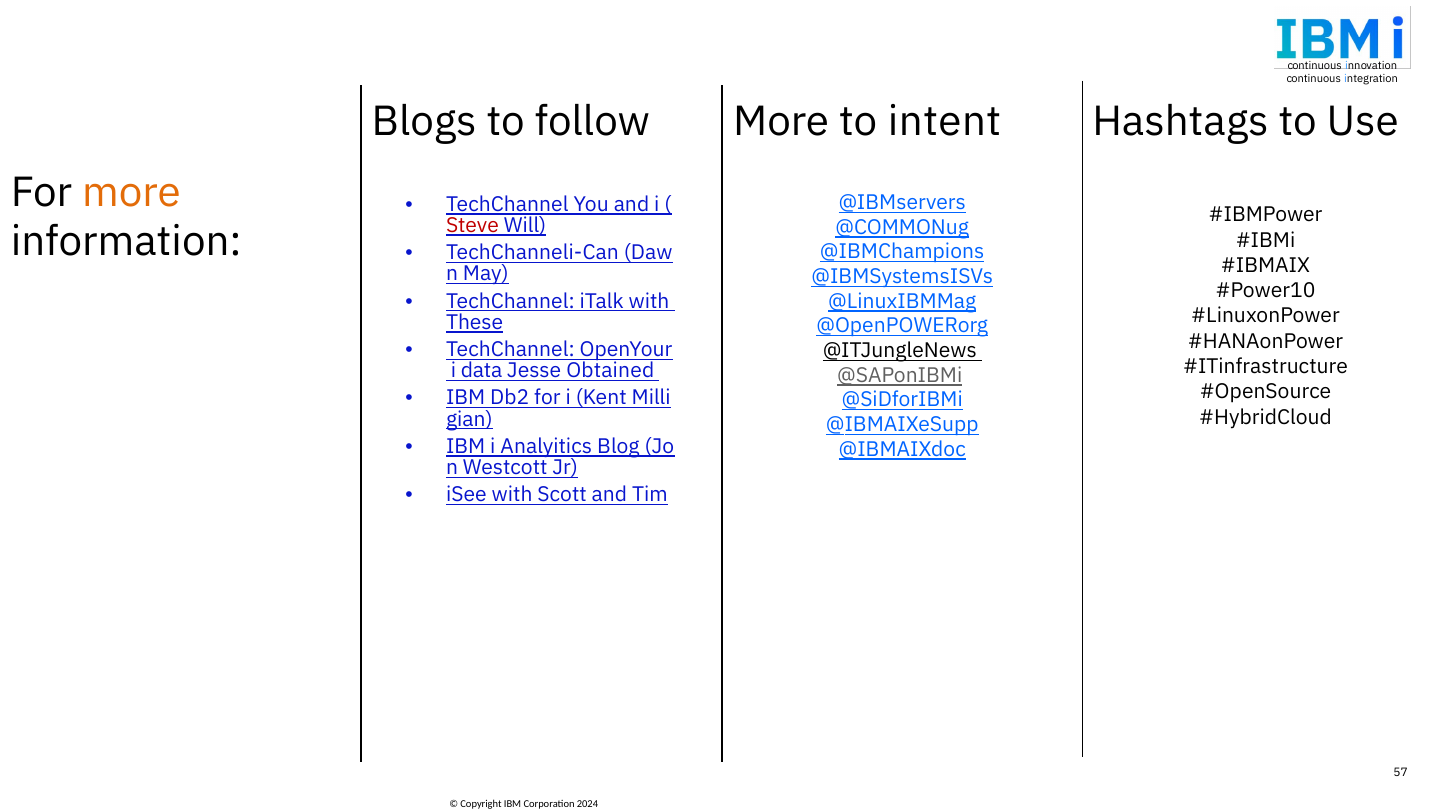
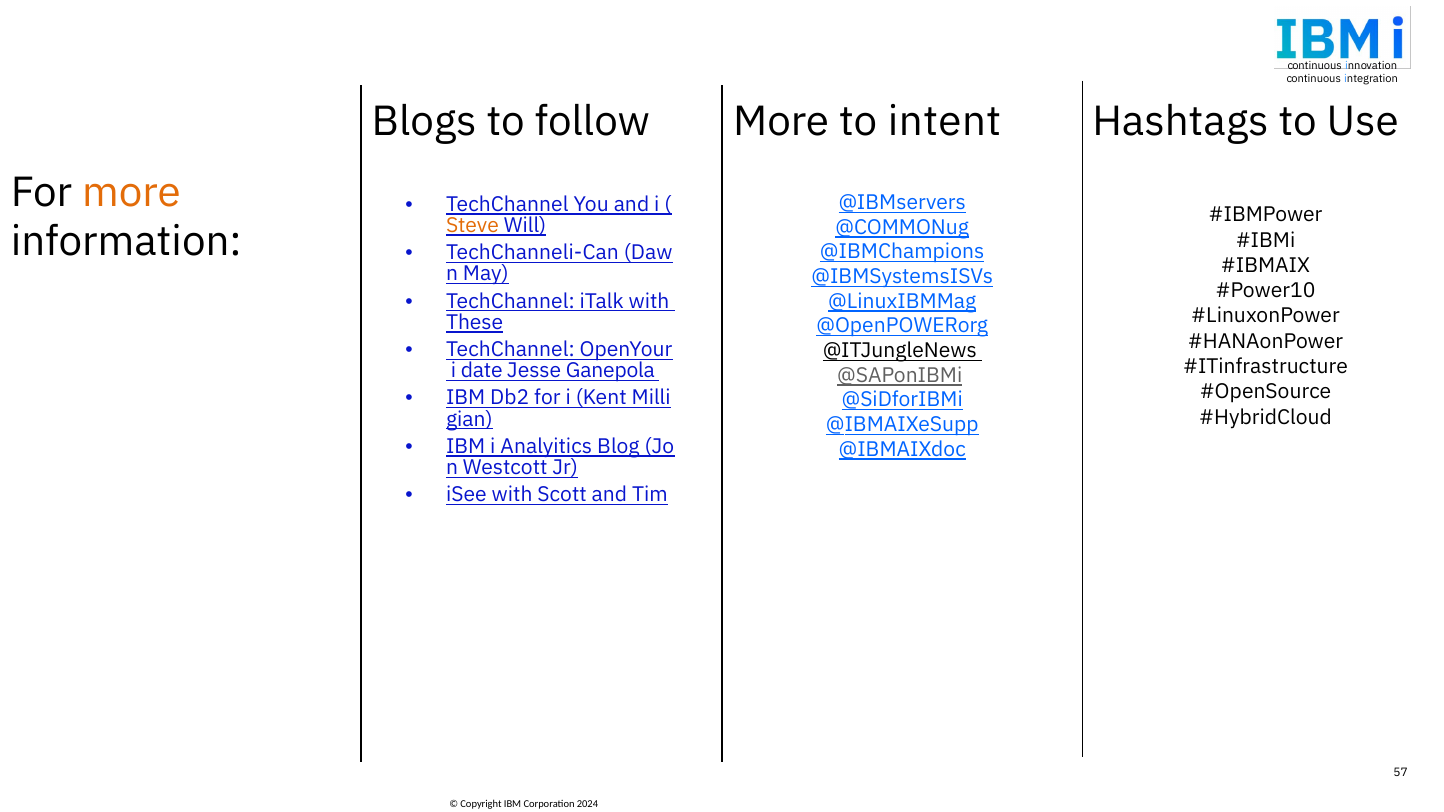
Steve colour: red -> orange (472, 225)
data: data -> date (482, 371)
Obtained: Obtained -> Ganepola (610, 371)
